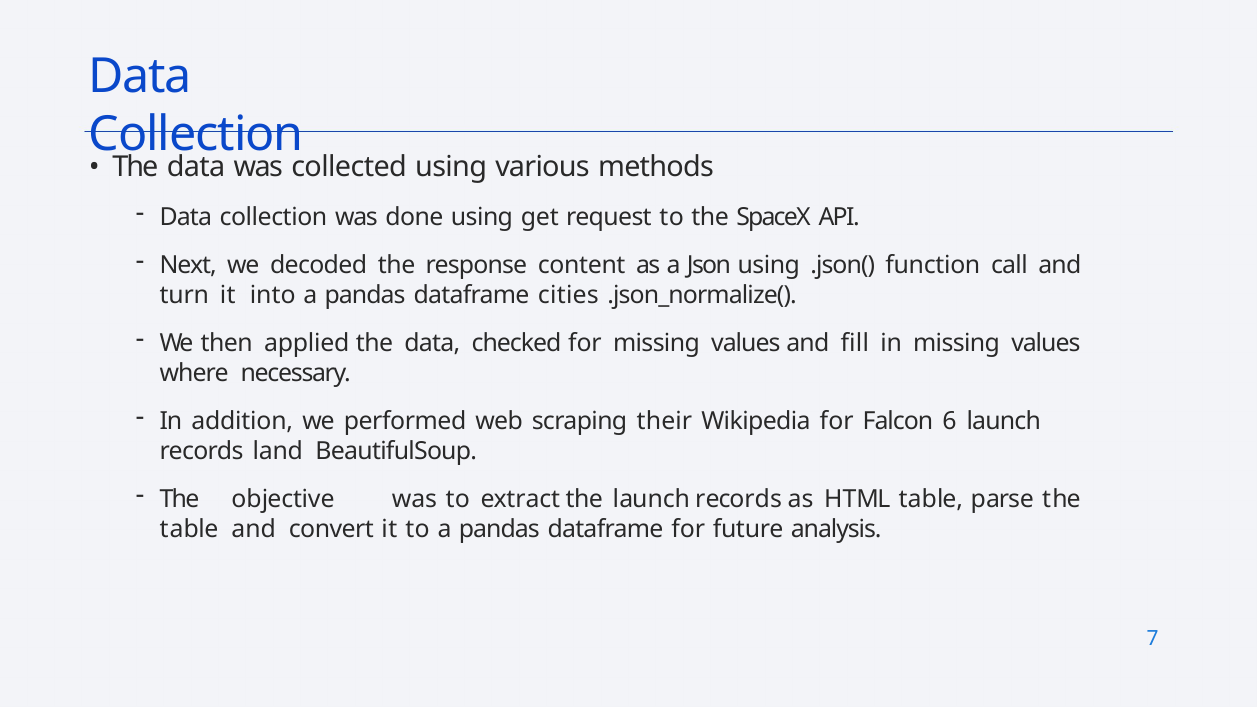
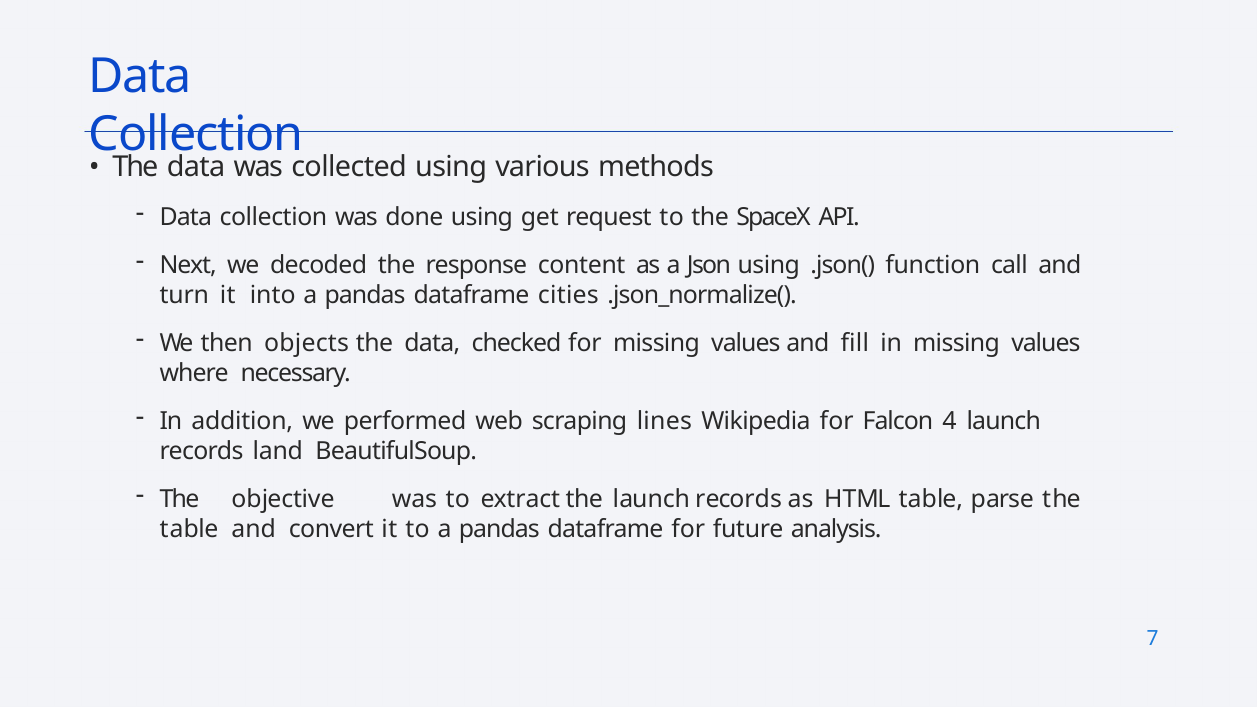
applied: applied -> objects (307, 344)
their: their -> lines (664, 422)
6: 6 -> 4 (950, 422)
